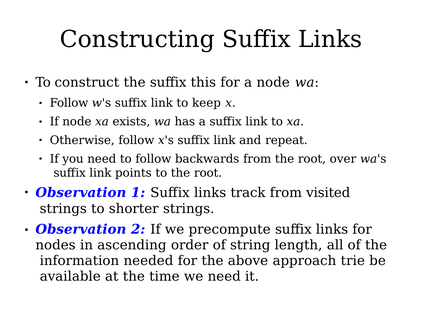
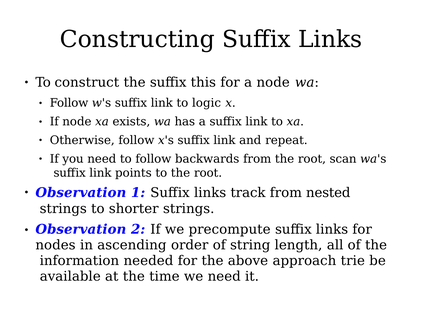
keep: keep -> logic (207, 103)
over: over -> scan (343, 159)
visited: visited -> nested (328, 193)
